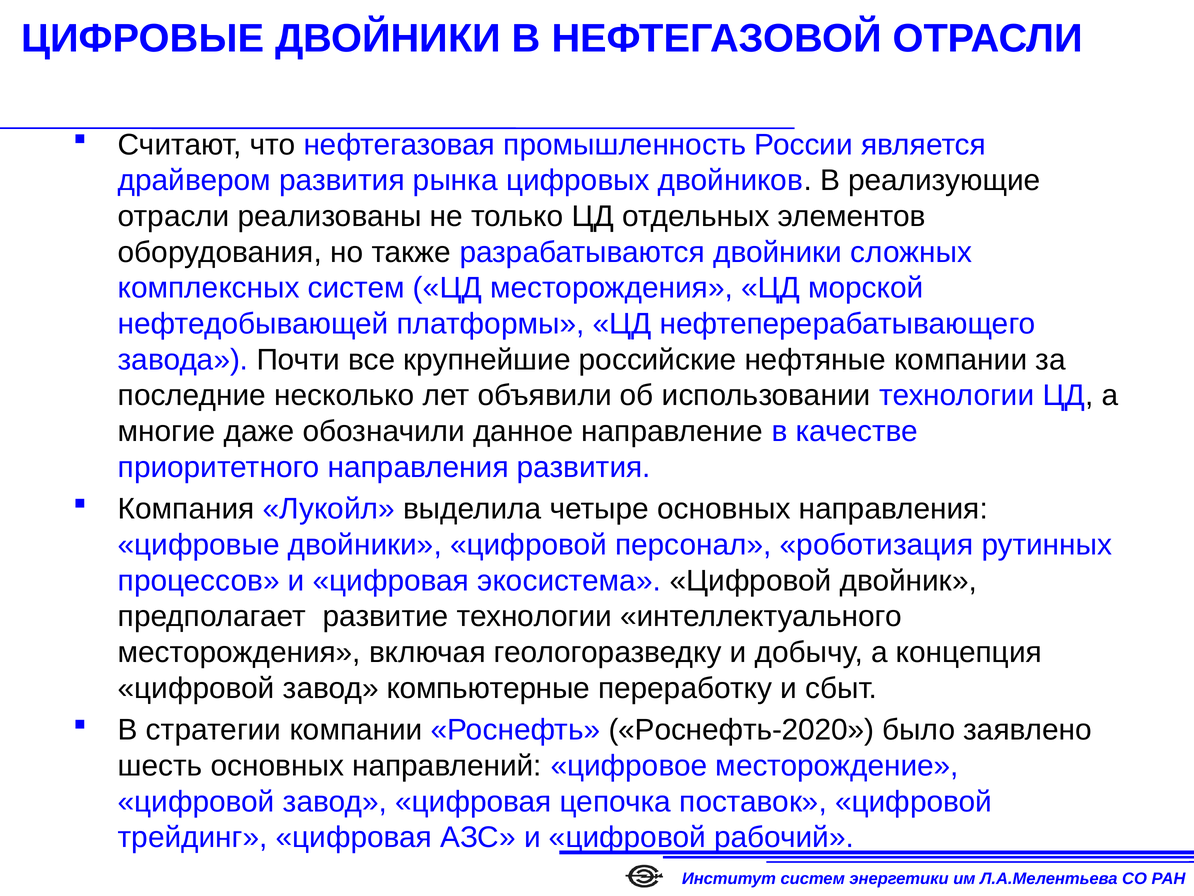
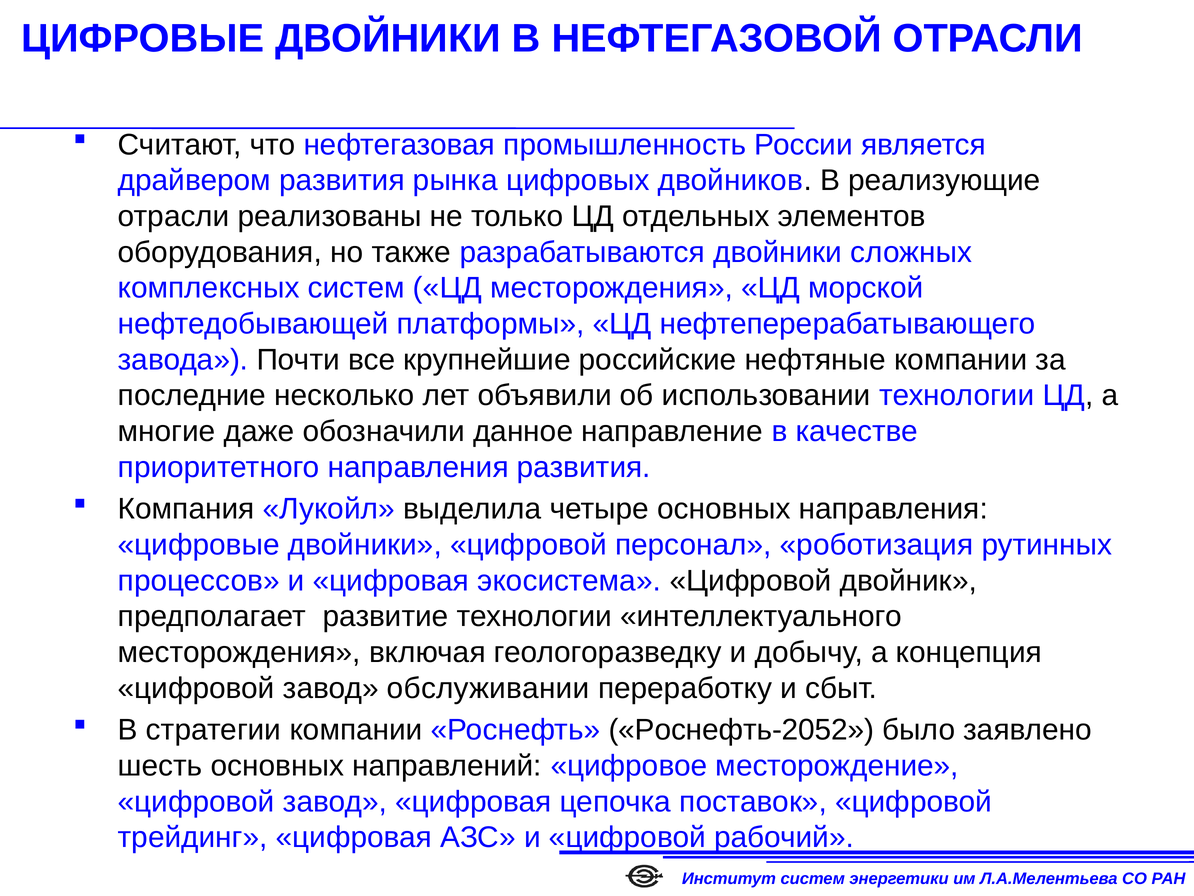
компьютерные: компьютерные -> обслуживании (488, 688)
Роснефть-2020: Роснефть-2020 -> Роснефть-2052 (741, 730)
